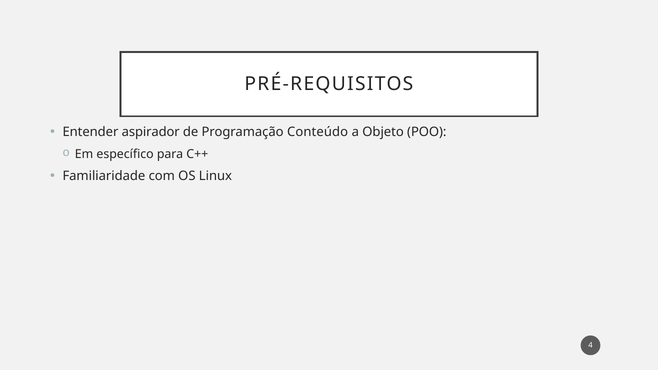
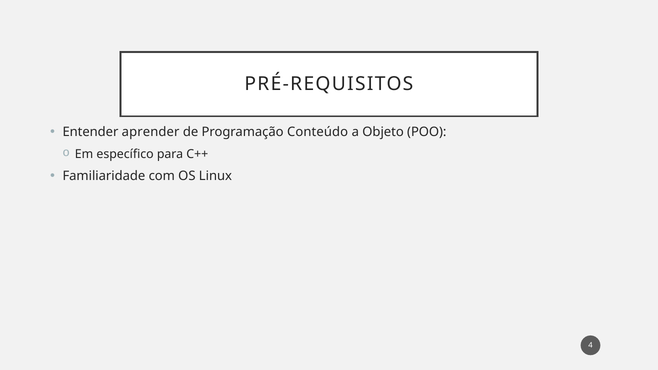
aspirador: aspirador -> aprender (151, 132)
